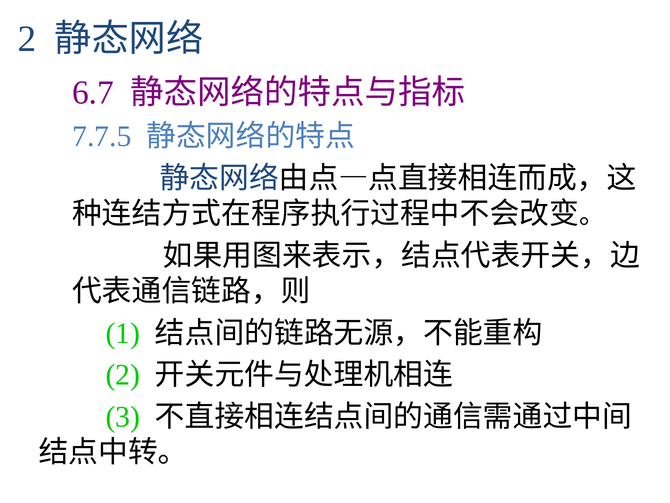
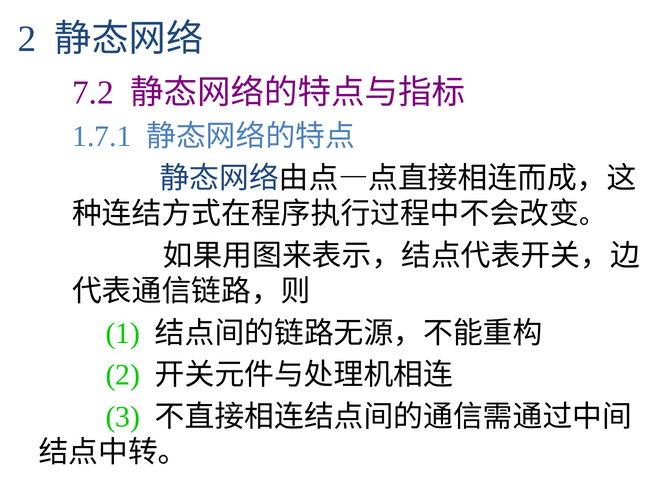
6.7: 6.7 -> 7.2 (93, 93)
7.7.5: 7.7.5 -> 1.7.1 (102, 136)
